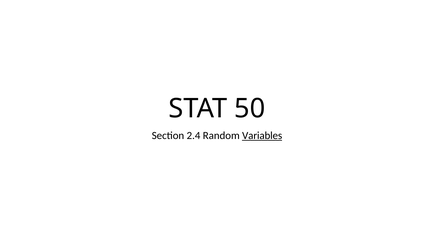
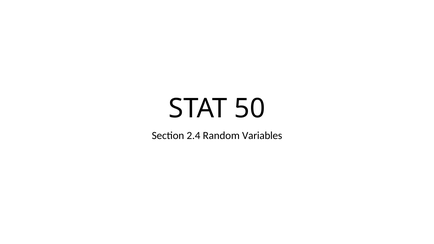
Variables underline: present -> none (262, 136)
